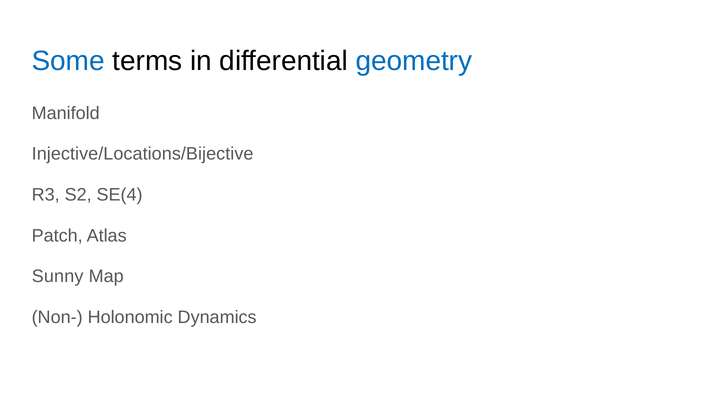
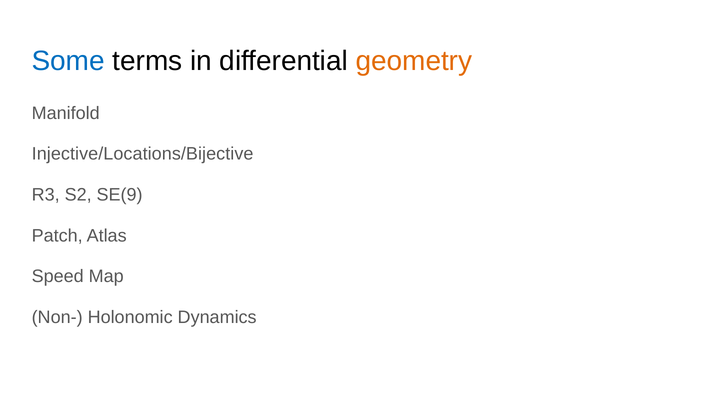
geometry colour: blue -> orange (414, 61)
SE(4: SE(4 -> SE(9 (120, 195)
Sunny: Sunny -> Speed (58, 277)
